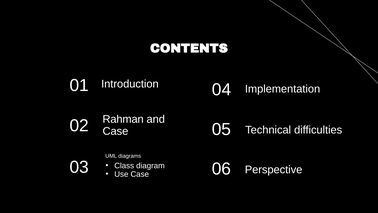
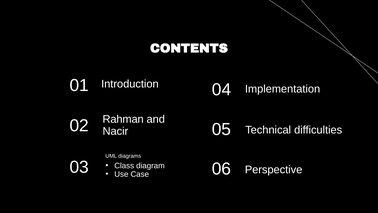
Case: Case -> Nacir (115, 131)
